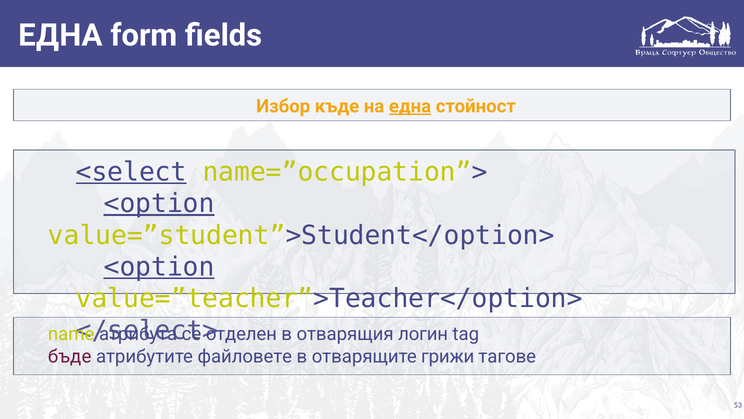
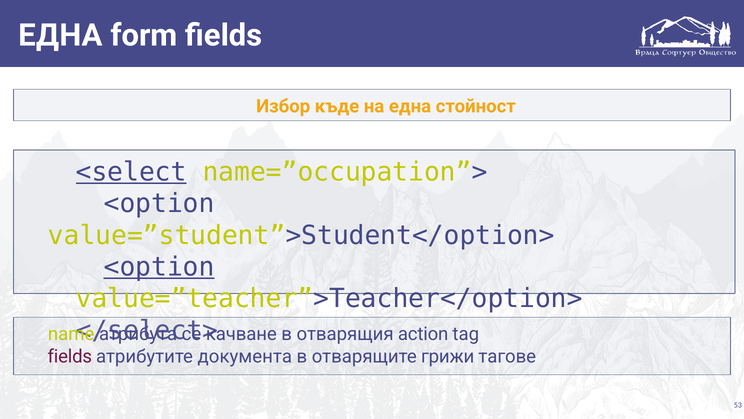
една underline: present -> none (410, 106)
<option underline: present -> none (159, 203)
отделен: отделен -> качване (241, 334)
логин: логин -> action (423, 334)
бъде: бъде -> fields (70, 356)
файловете: файловете -> документа (245, 356)
